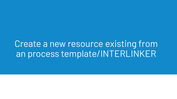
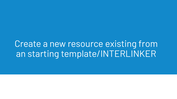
process: process -> starting (43, 54)
